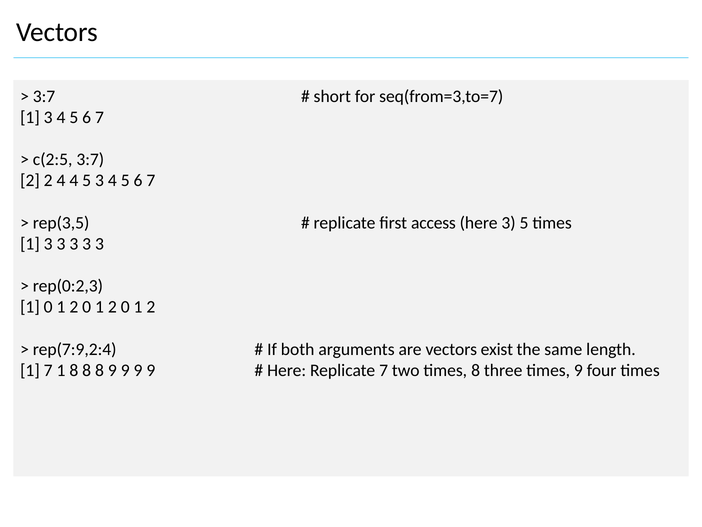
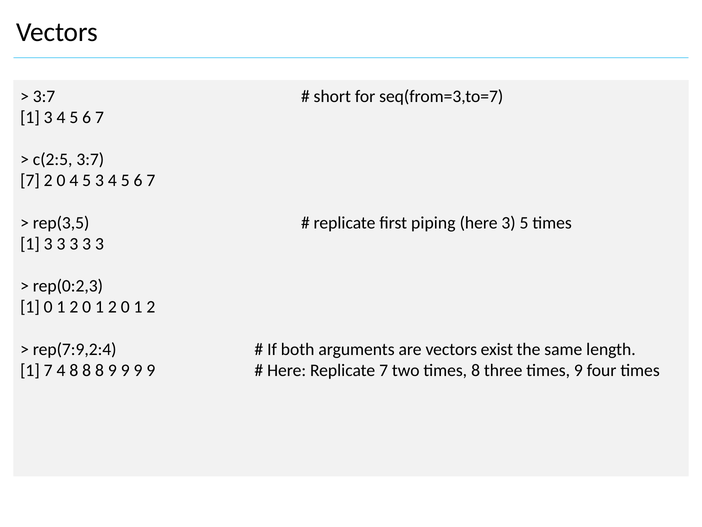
2: 2 -> 7 (30, 180)
4: 4 -> 0 (61, 180)
access: access -> piping (433, 223)
7 1: 1 -> 4 (61, 370)
